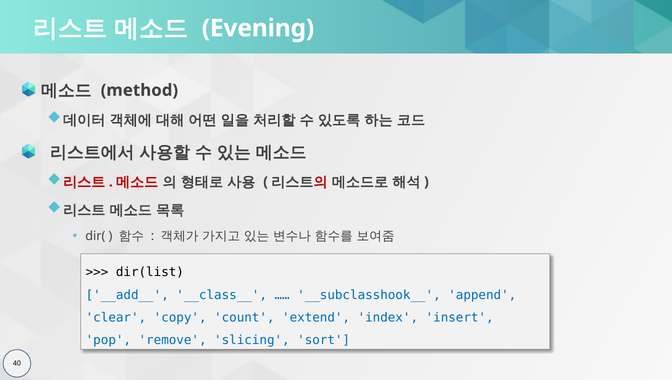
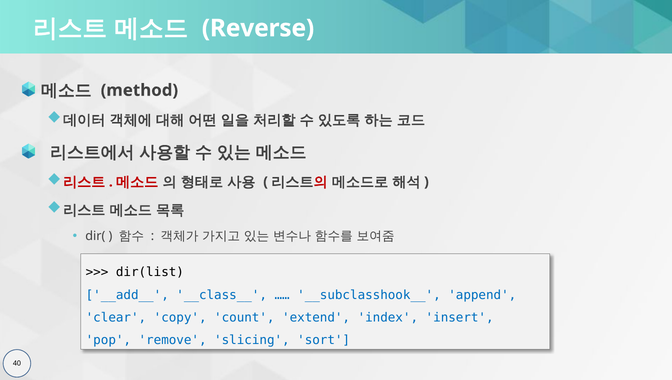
Evening: Evening -> Reverse (258, 28)
